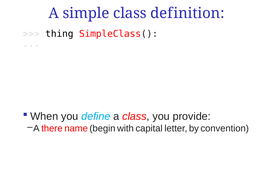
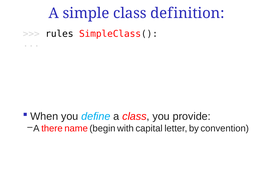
thing: thing -> rules (59, 34)
